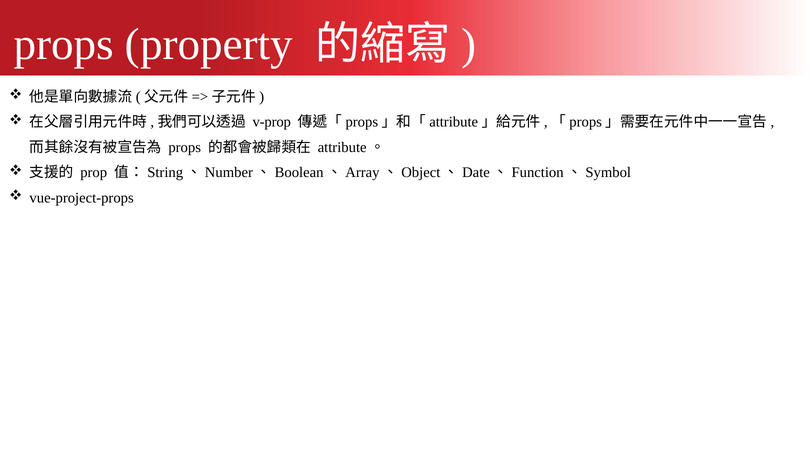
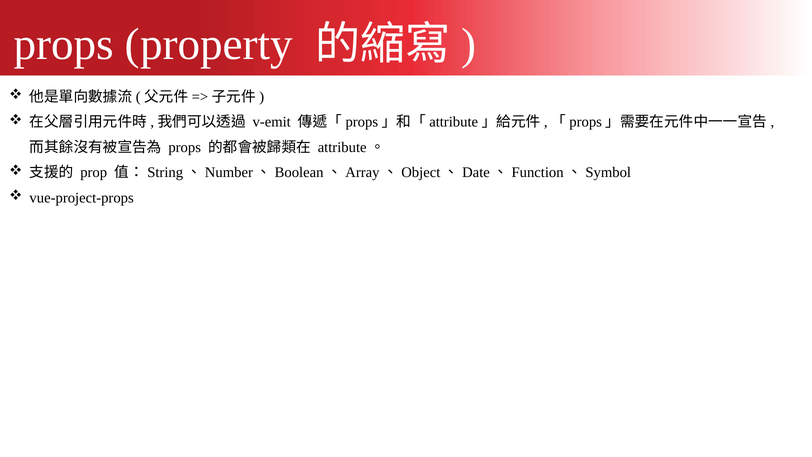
v-prop: v-prop -> v-emit (272, 122)
